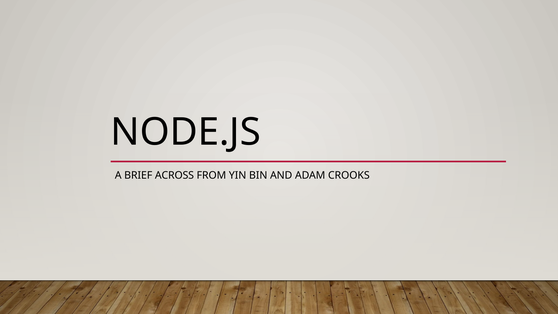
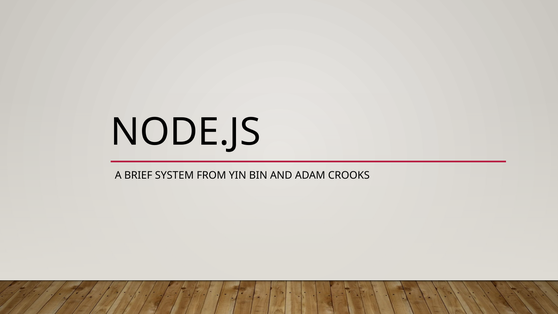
ACROSS: ACROSS -> SYSTEM (174, 175)
